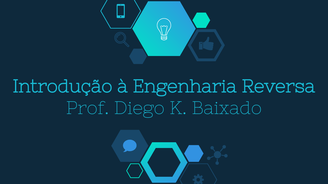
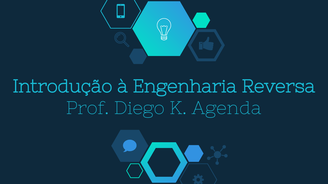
Baixado: Baixado -> Agenda (227, 108)
